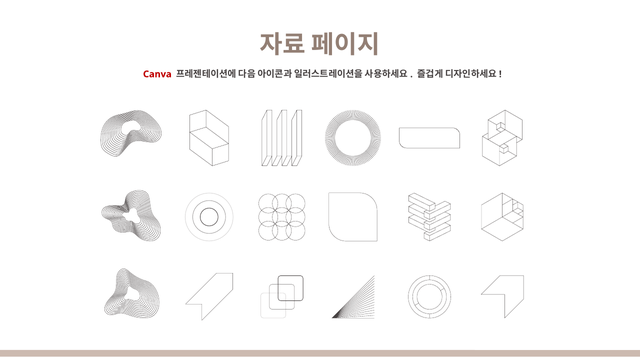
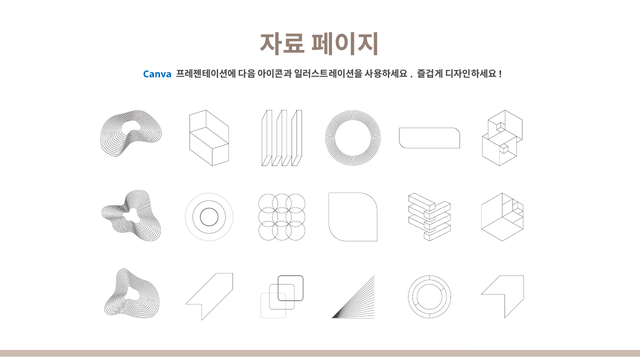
Canva colour: red -> blue (157, 74)
